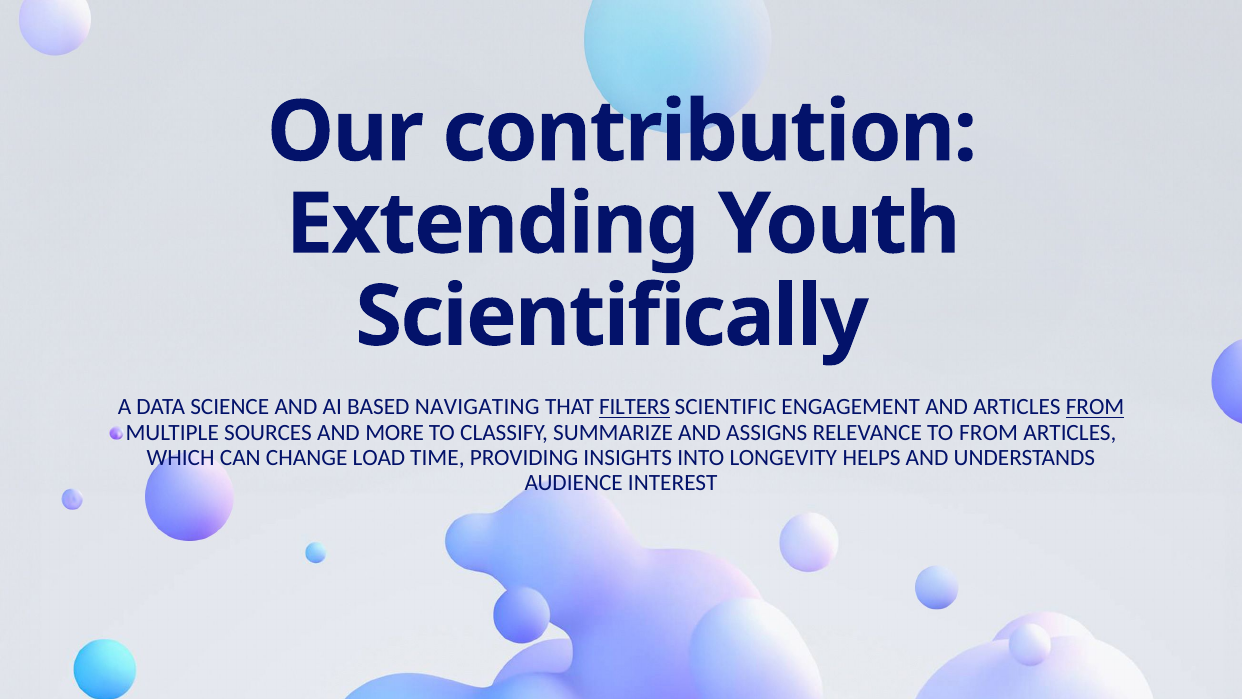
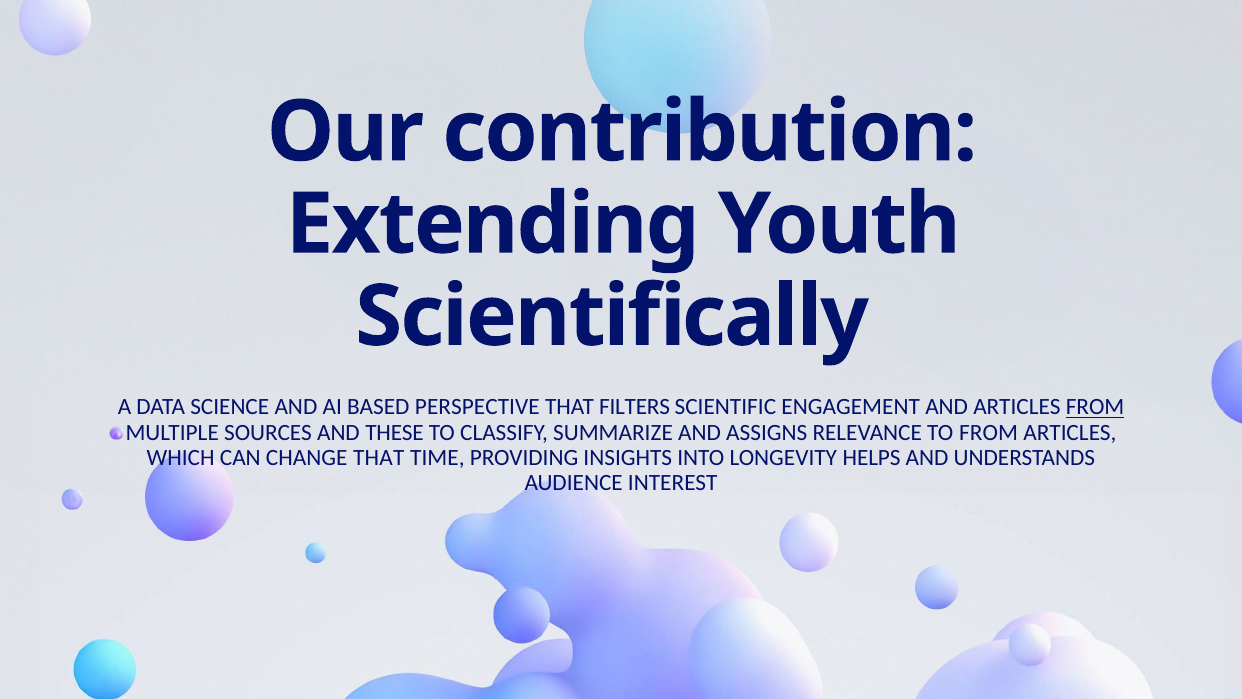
NAVIGATING: NAVIGATING -> PERSPECTIVE (477, 407)
FILTERS underline: present -> none (635, 407)
MORE: MORE -> THESE (395, 432)
CHANGE LOAD: LOAD -> THAT (379, 457)
